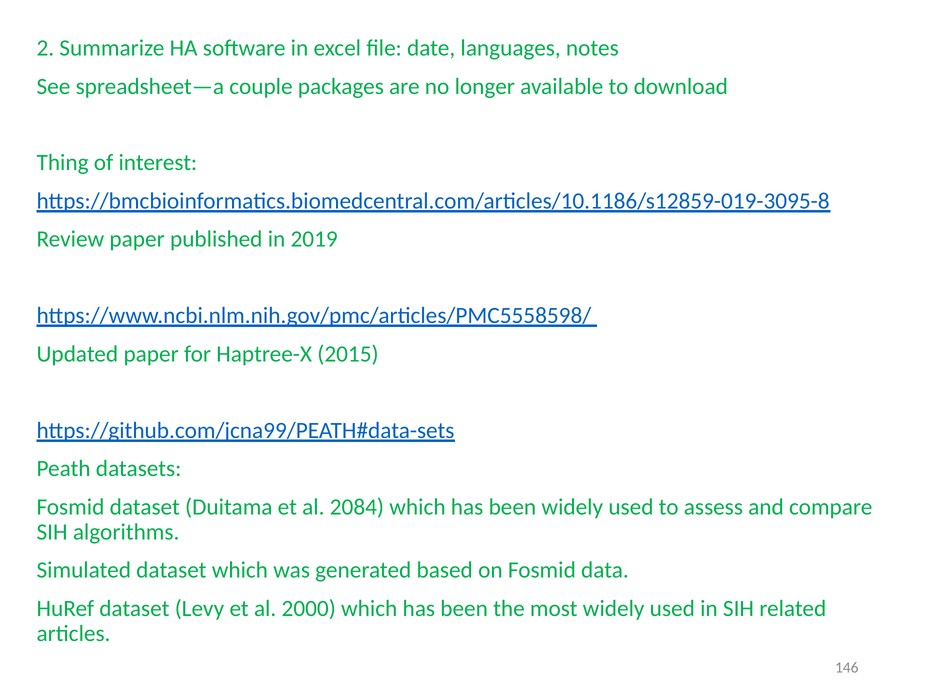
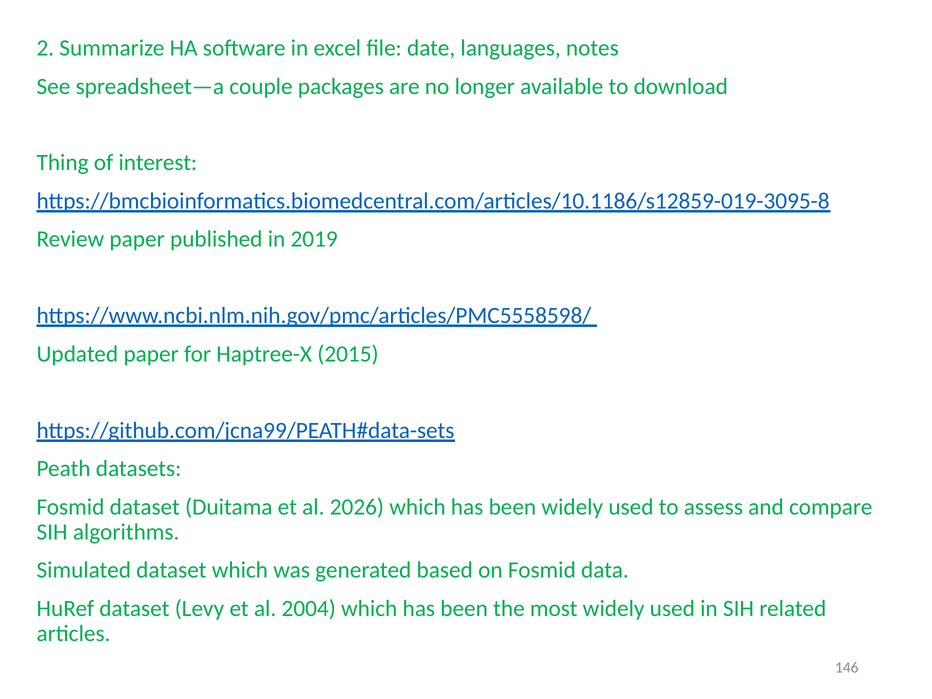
2084: 2084 -> 2026 (357, 507)
2000: 2000 -> 2004 (309, 608)
